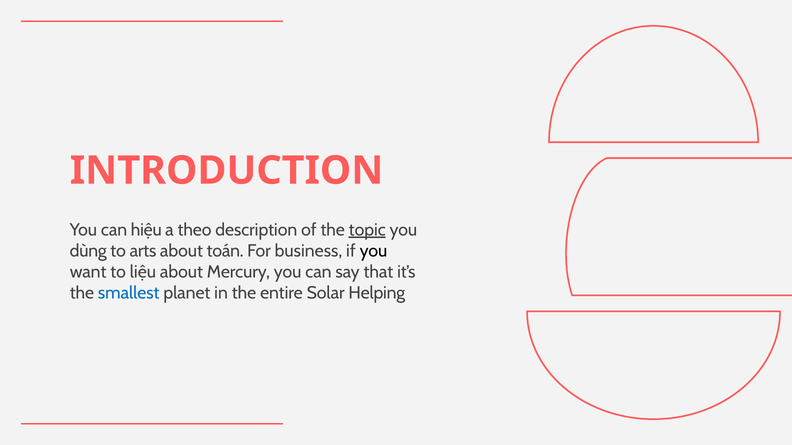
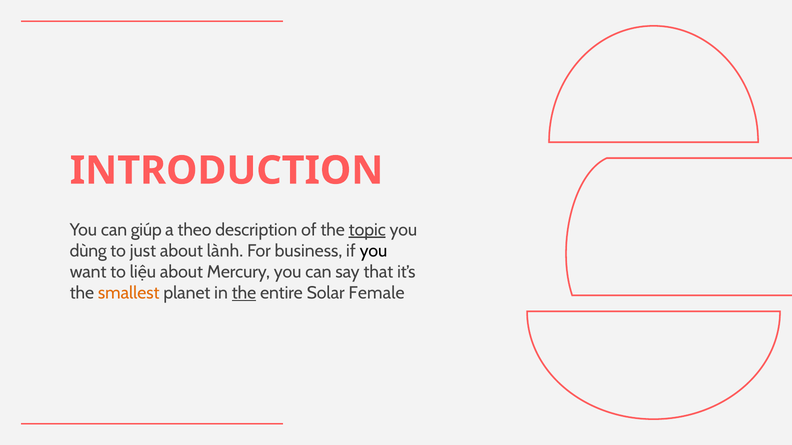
hiệu: hiệu -> giúp (146, 230)
arts: arts -> just (143, 251)
toán: toán -> lành (225, 251)
smallest colour: blue -> orange (129, 293)
the underline: none -> present (244, 293)
Helping: Helping -> Female (377, 293)
